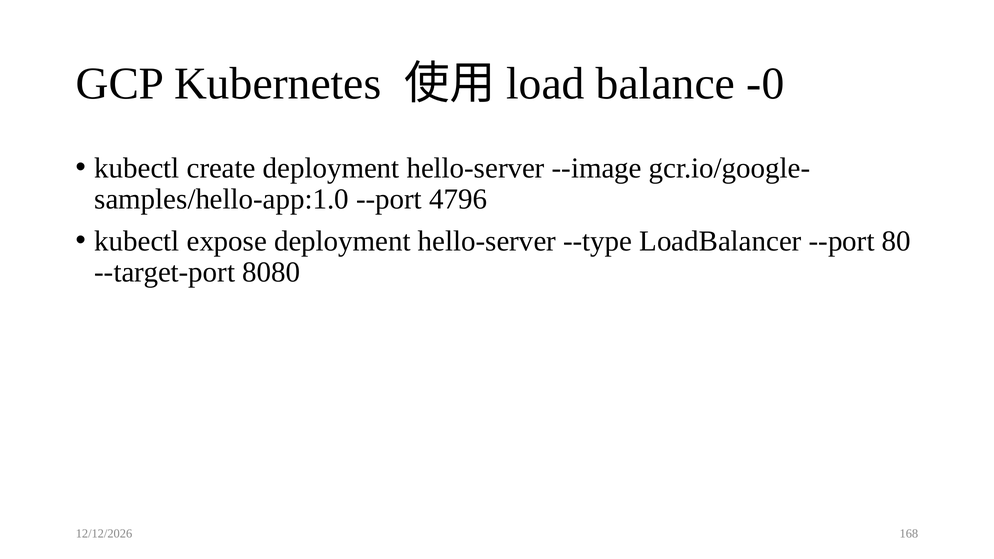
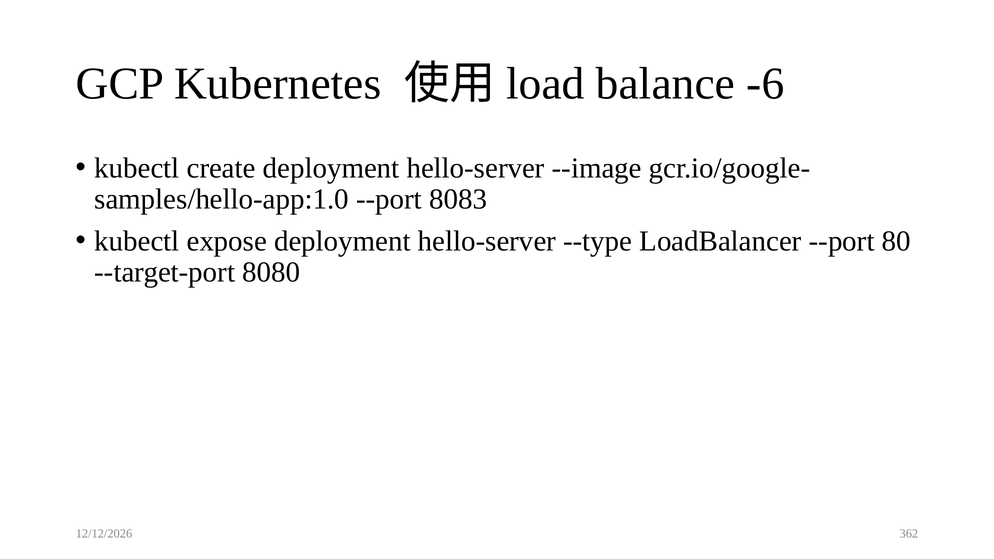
-0: -0 -> -6 (765, 83)
4796: 4796 -> 8083 (458, 199)
168: 168 -> 362 (909, 534)
